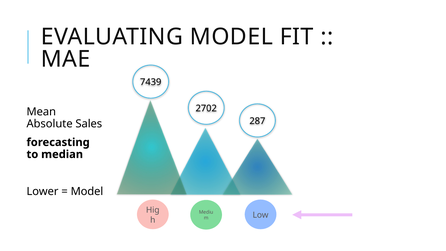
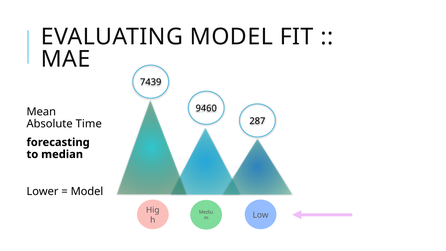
2702: 2702 -> 9460 (206, 108)
Sales: Sales -> Time (89, 124)
